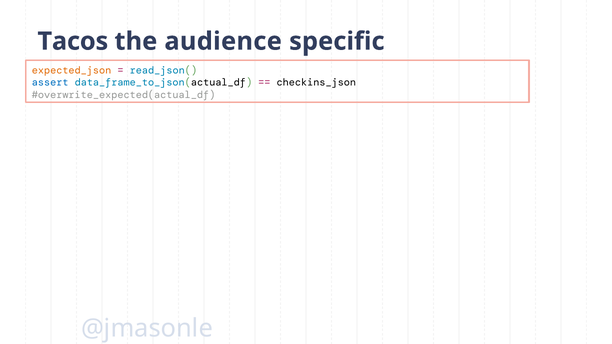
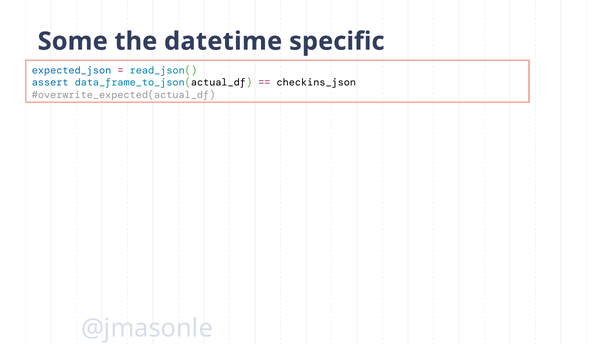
Tacos: Tacos -> Some (73, 41)
audience: audience -> datetime (223, 41)
expected_json colour: orange -> blue (72, 70)
